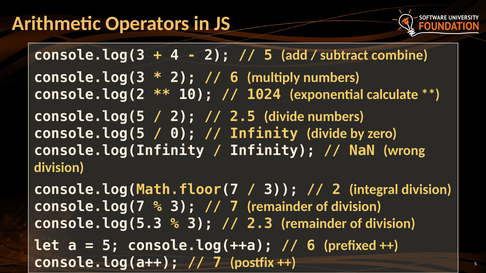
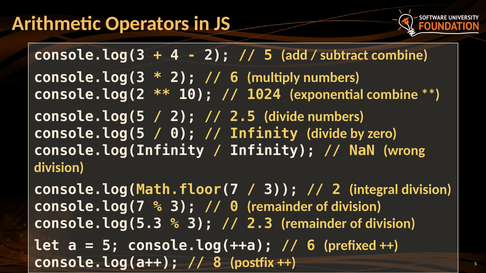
exponential calculate: calculate -> combine (392, 94)
7: 7 -> 0 (234, 207)
7: 7 -> 8 (217, 263)
